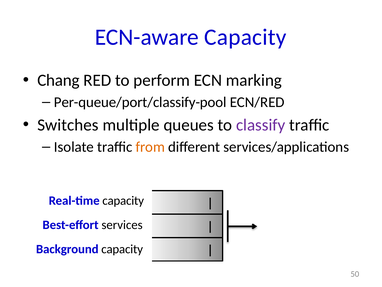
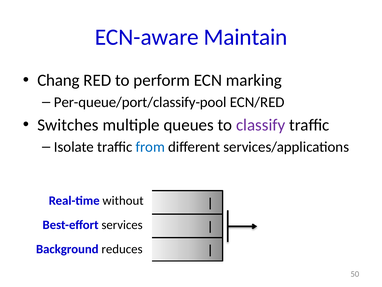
ECN-aware Capacity: Capacity -> Maintain (246, 37)
from colour: orange -> blue (150, 147)
Real-time capacity: capacity -> without (123, 200)
Background capacity: capacity -> reduces (122, 249)
